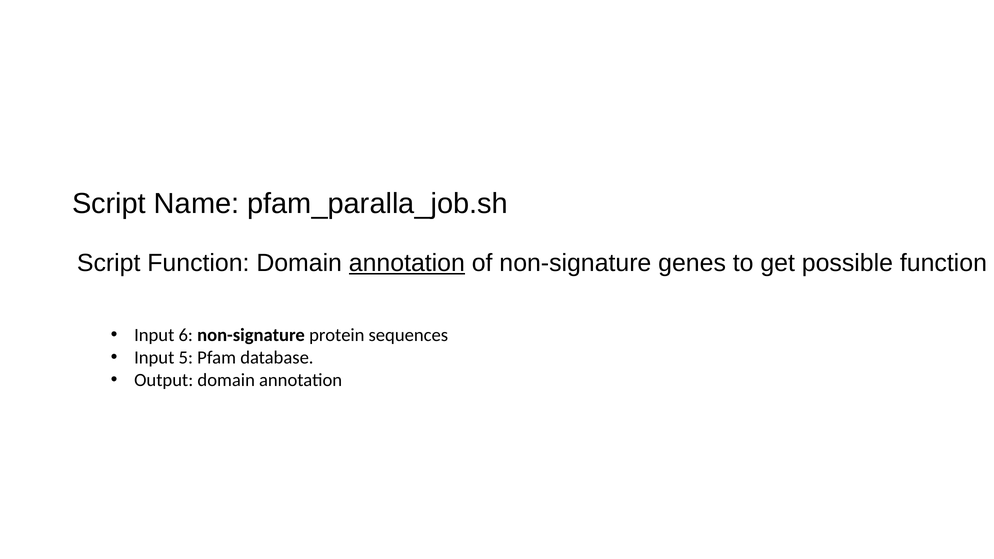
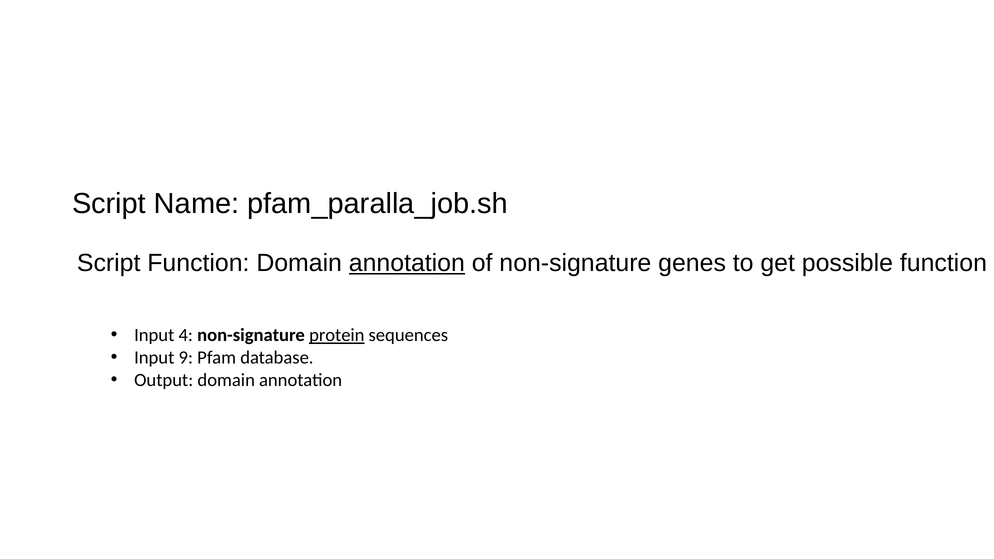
6: 6 -> 4 (186, 335)
protein underline: none -> present (337, 335)
5: 5 -> 9 (186, 358)
